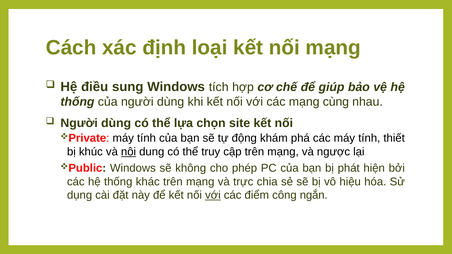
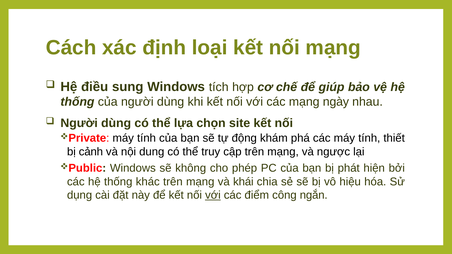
cùng: cùng -> ngày (336, 102)
khúc: khúc -> cảnh (91, 152)
nội underline: present -> none (129, 152)
trực: trực -> khái (243, 182)
